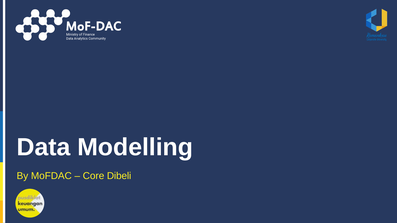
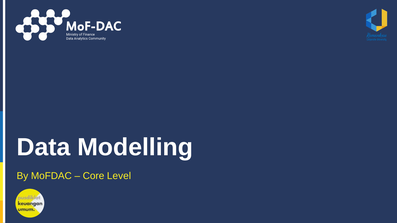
Dibeli: Dibeli -> Level (119, 176)
